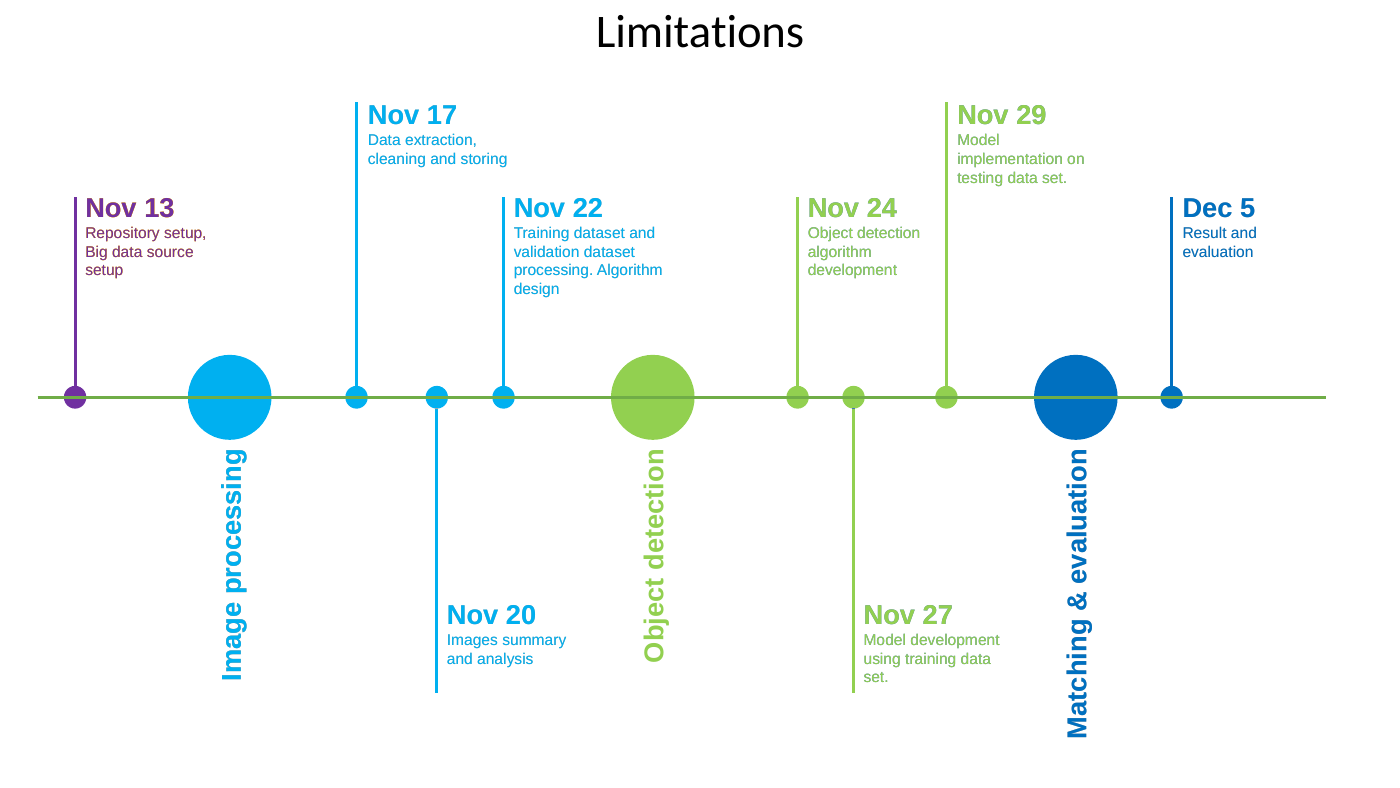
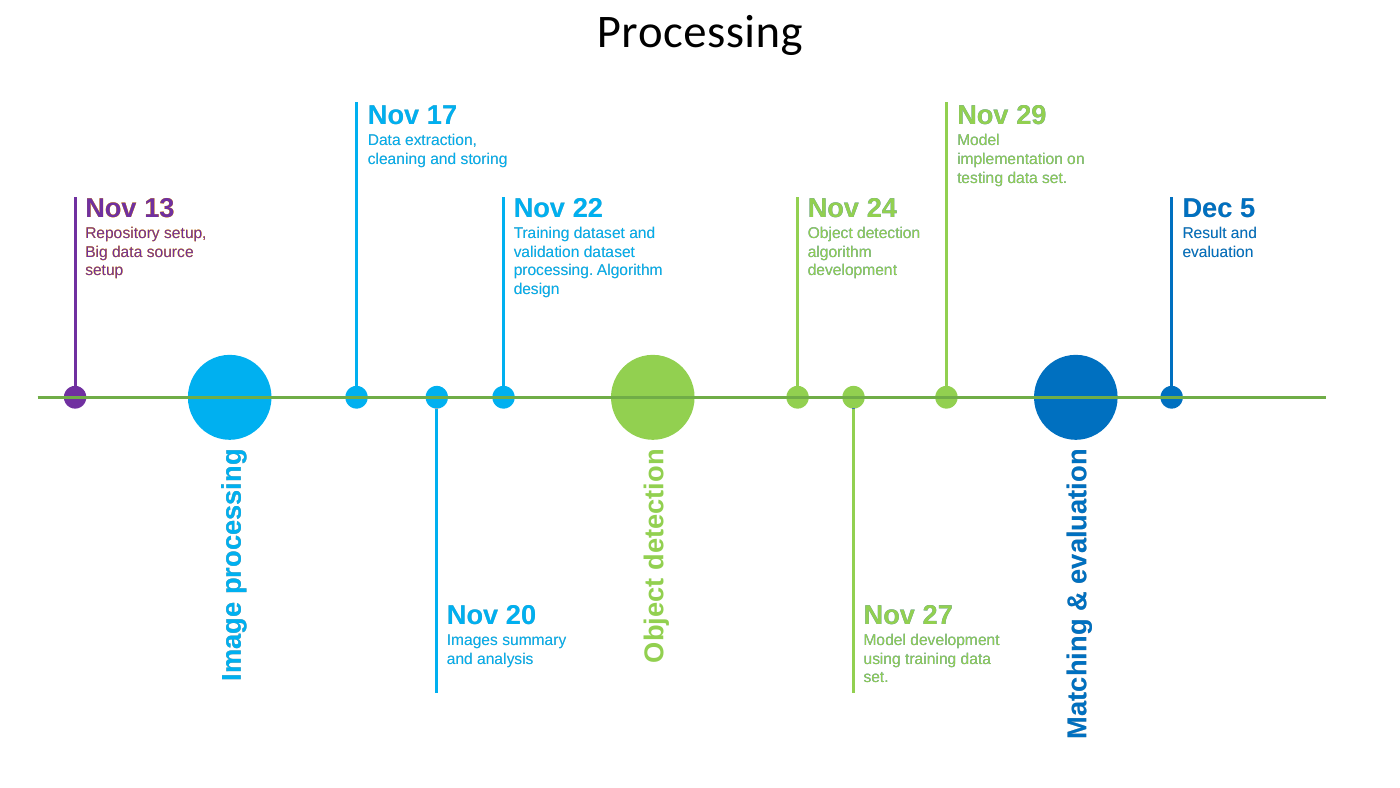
Limitations: Limitations -> Processing (700, 33)
